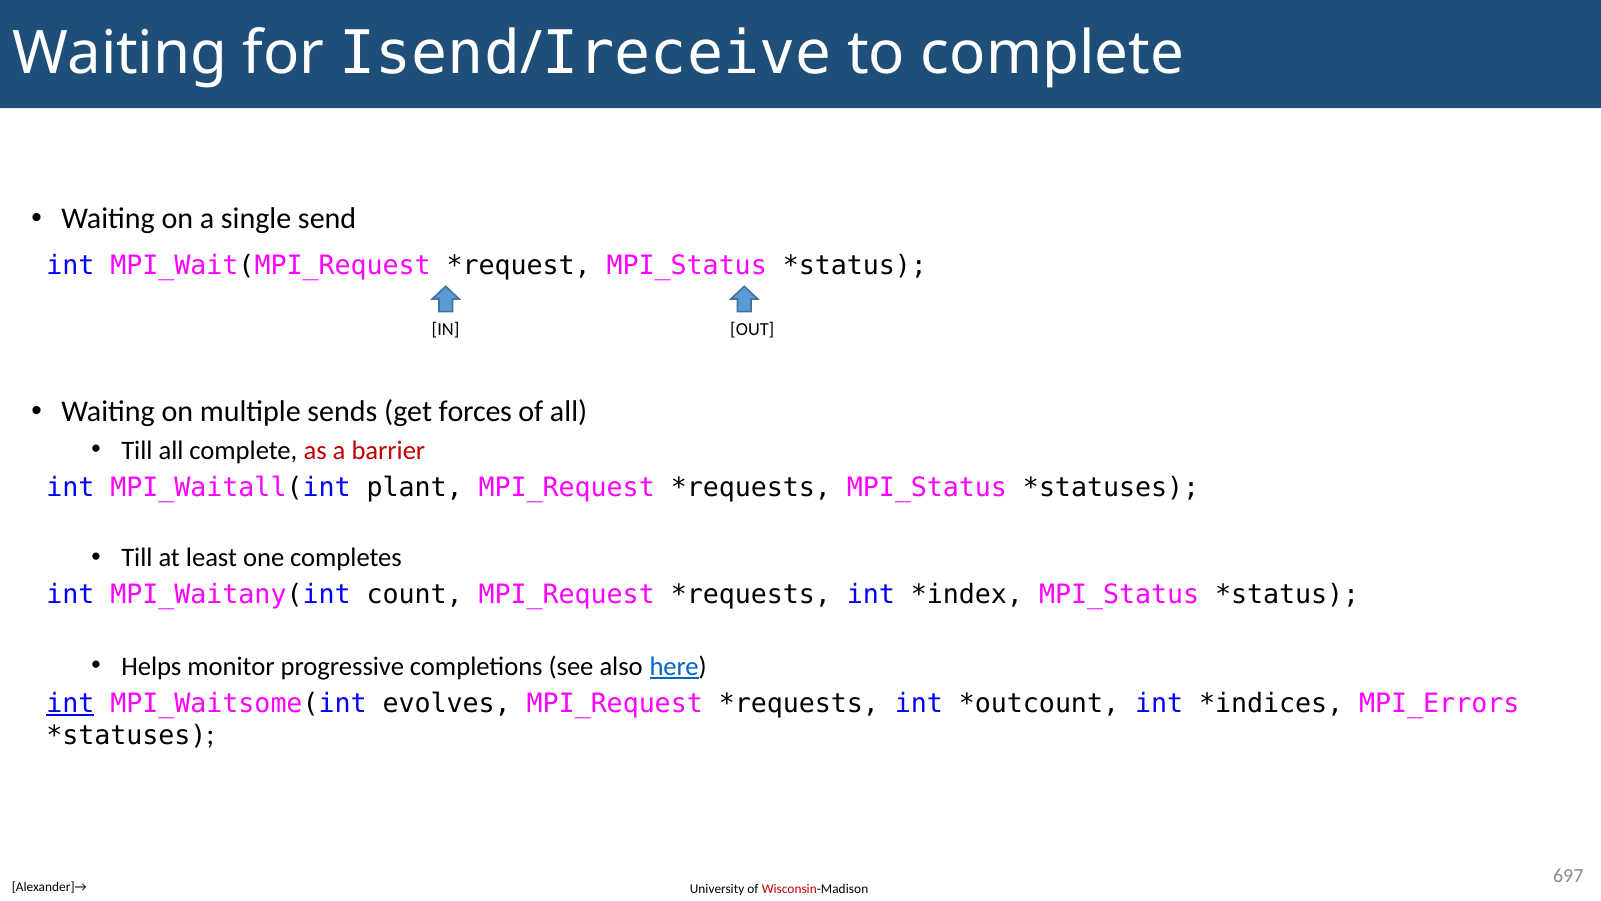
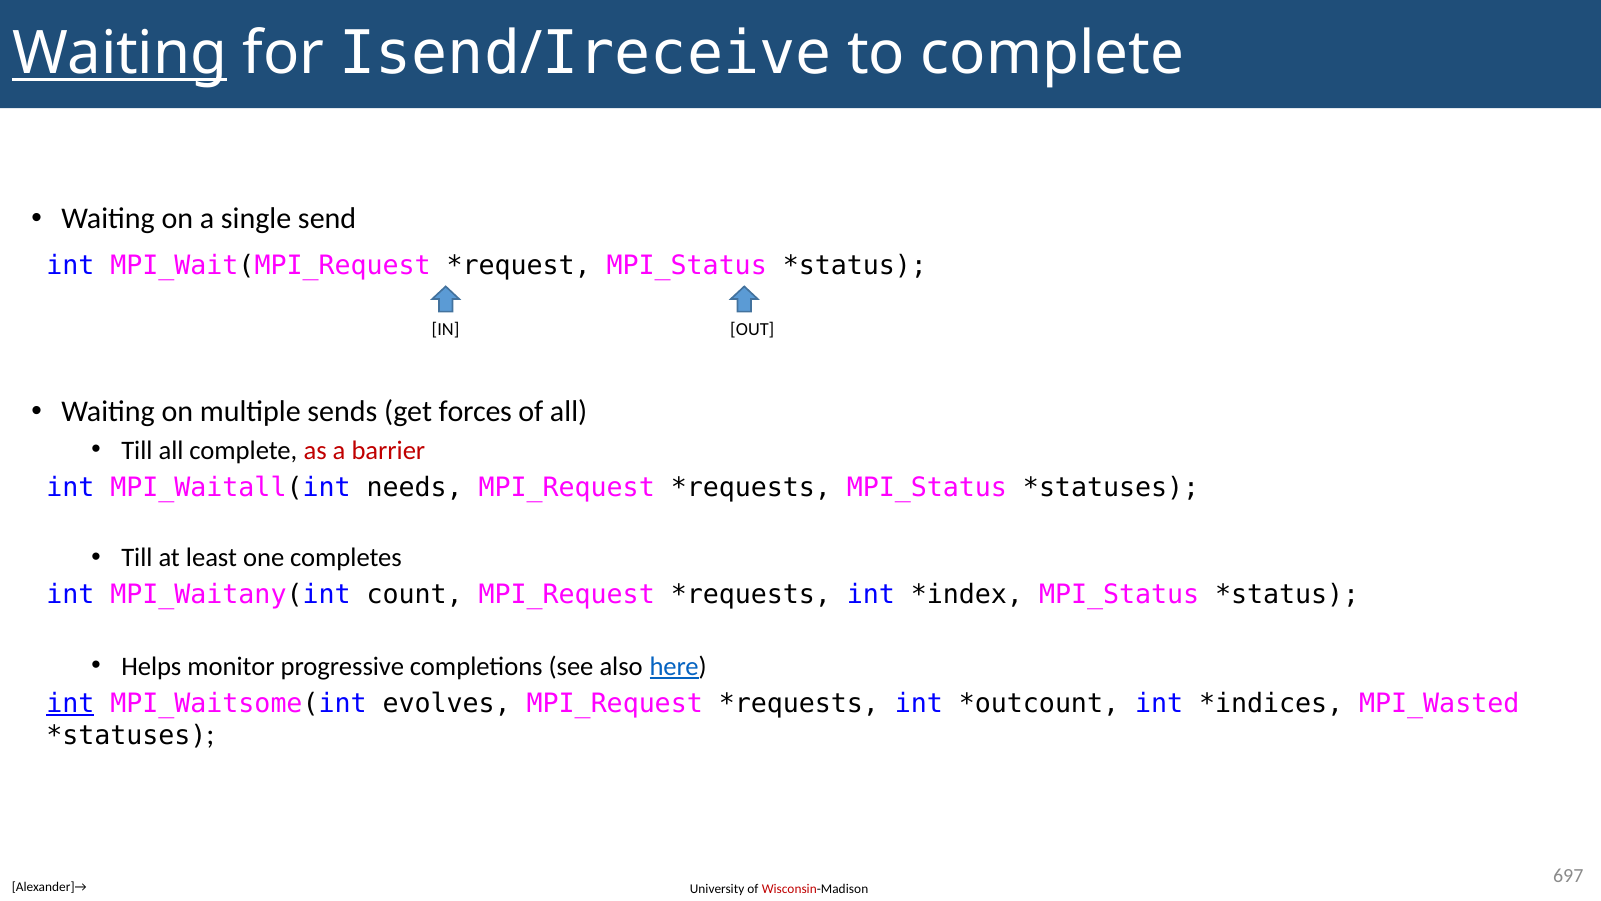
Waiting underline: none -> present (120, 54)
plant: plant -> needs (415, 487)
MPI_Errors: MPI_Errors -> MPI_Wasted (1439, 703)
